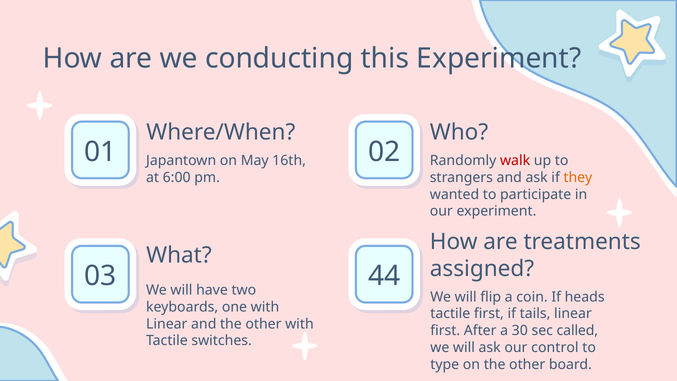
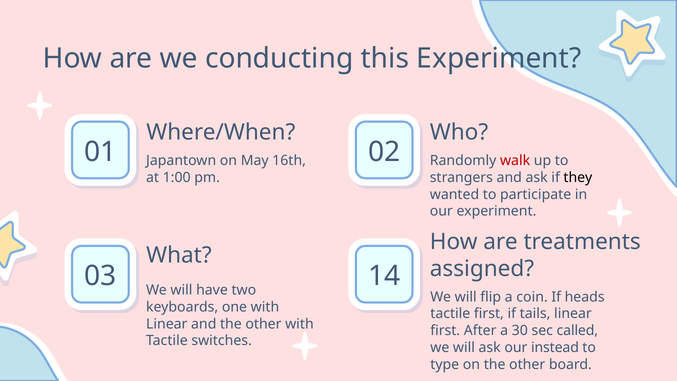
6:00: 6:00 -> 1:00 (177, 177)
they colour: orange -> black (578, 177)
44: 44 -> 14 (384, 276)
control: control -> instead (555, 348)
